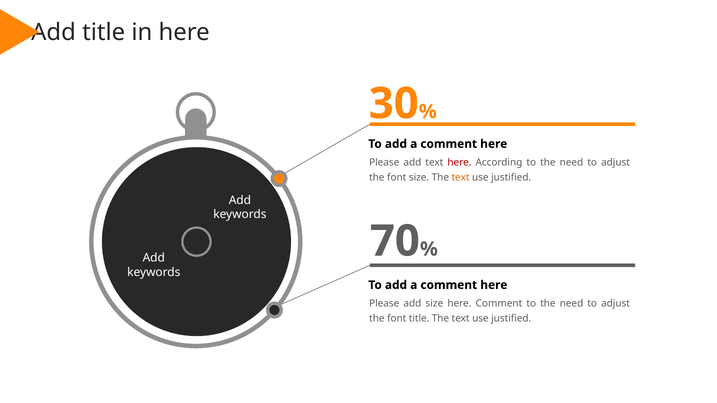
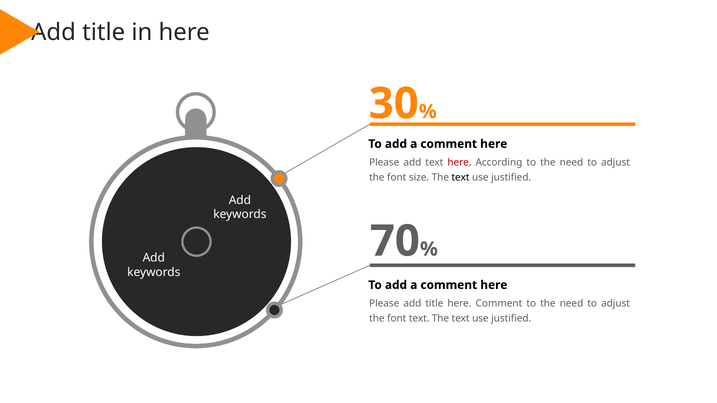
text colour: orange -> black (461, 178)
Please add size: size -> title (434, 304)
font title: title -> text (419, 319)
